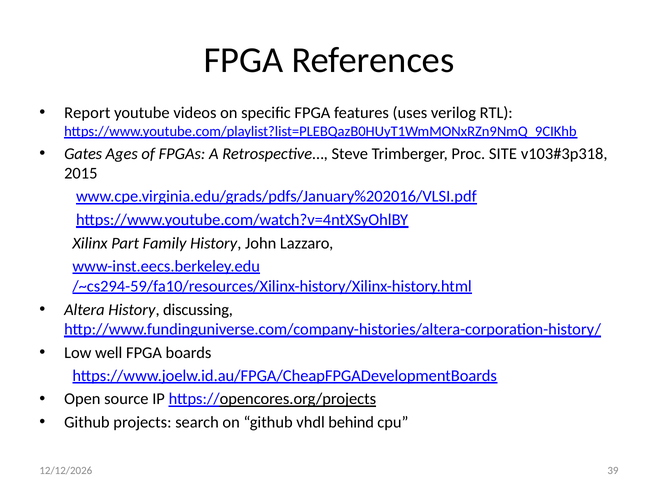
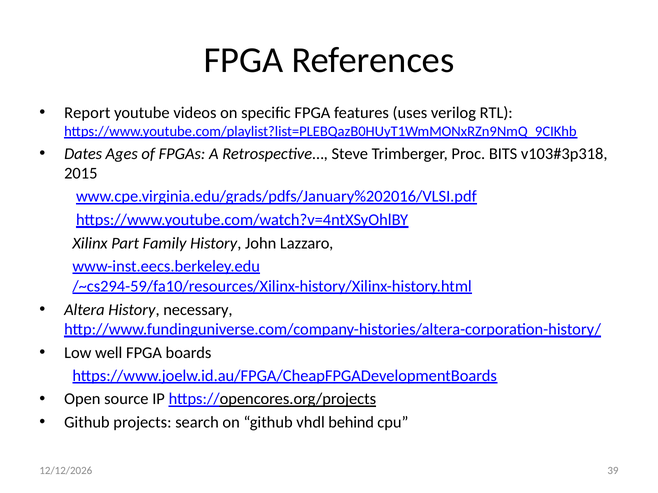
Gates: Gates -> Dates (83, 154)
SITE: SITE -> BITS (503, 154)
discussing: discussing -> necessary (198, 310)
